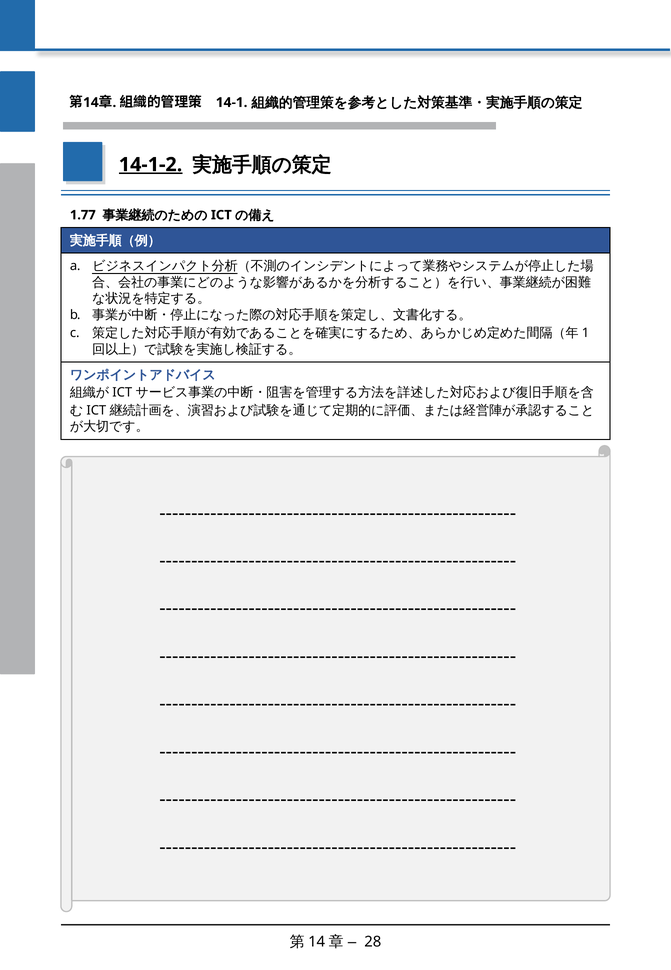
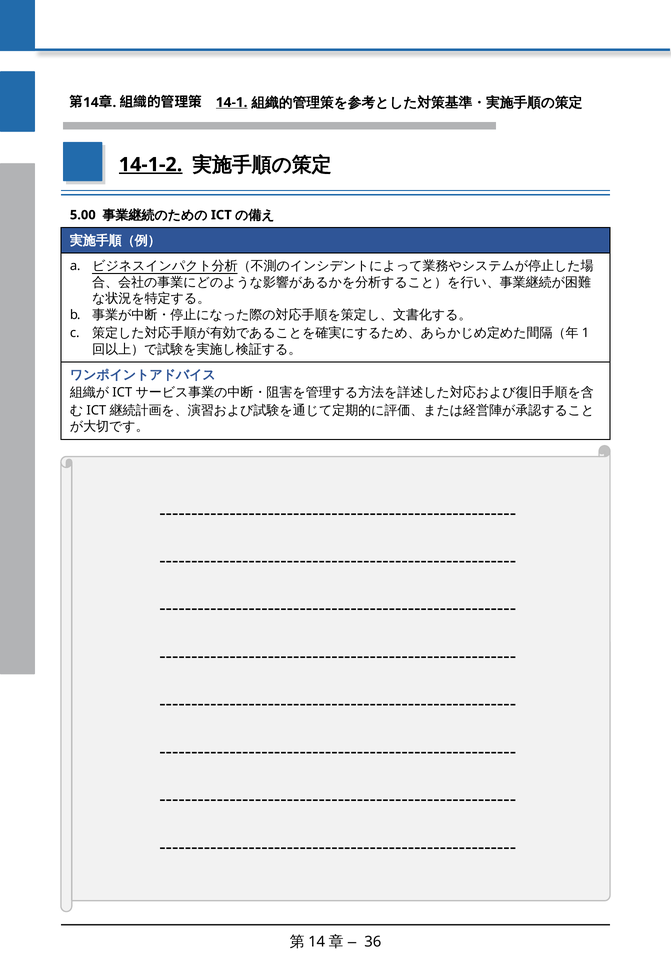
14-1 underline: none -> present (232, 102)
1.77: 1.77 -> 5.00 (83, 215)
28: 28 -> 36 (373, 941)
